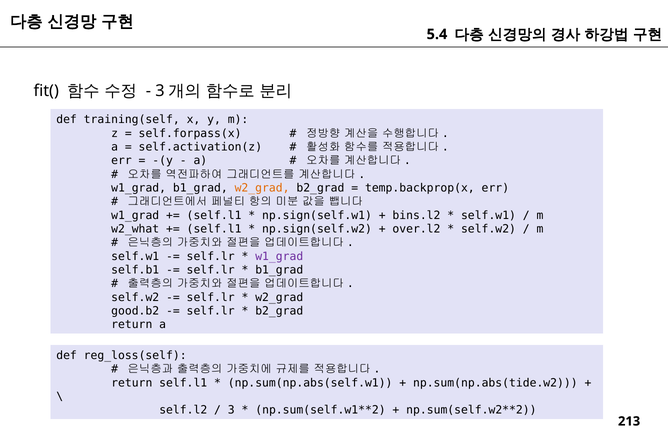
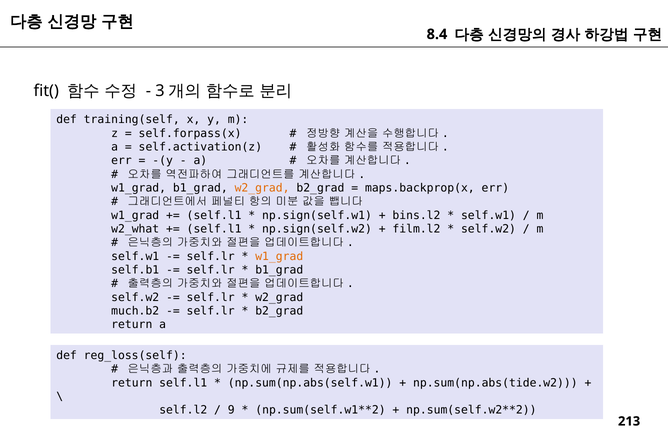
5.4: 5.4 -> 8.4 (437, 34)
temp.backprop(x: temp.backprop(x -> maps.backprop(x (420, 188)
over.l2: over.l2 -> film.l2 (416, 229)
w1_grad colour: purple -> orange (279, 256)
good.b2: good.b2 -> much.b2 (135, 311)
3: 3 -> 9 (231, 410)
